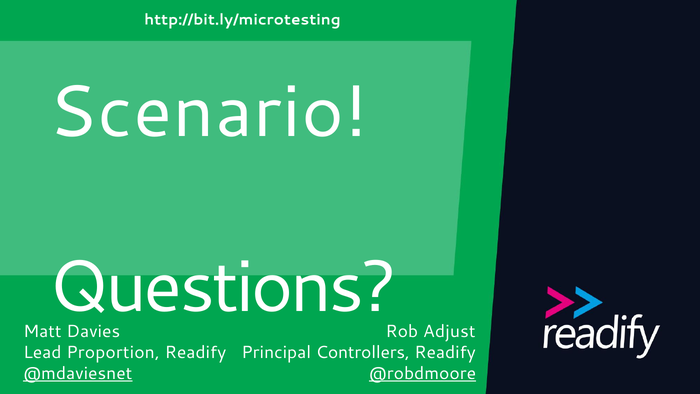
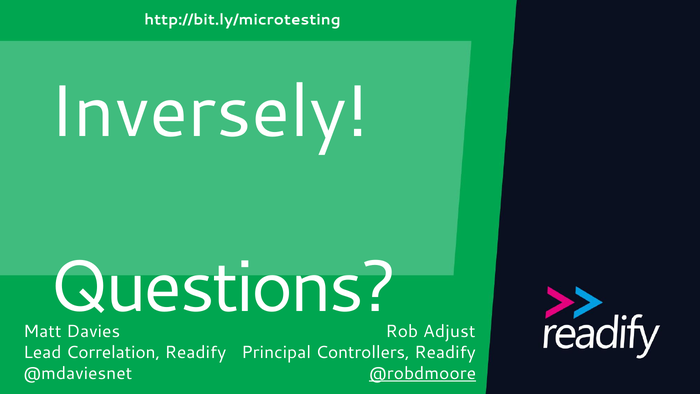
Scenario: Scenario -> Inversely (209, 112)
Proportion: Proportion -> Correlation (113, 352)
@mdaviesnet underline: present -> none (78, 373)
